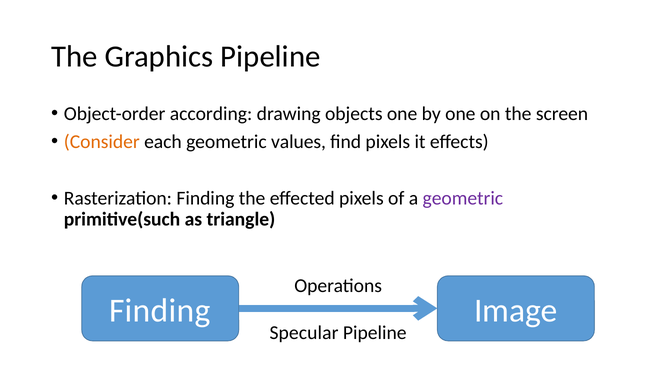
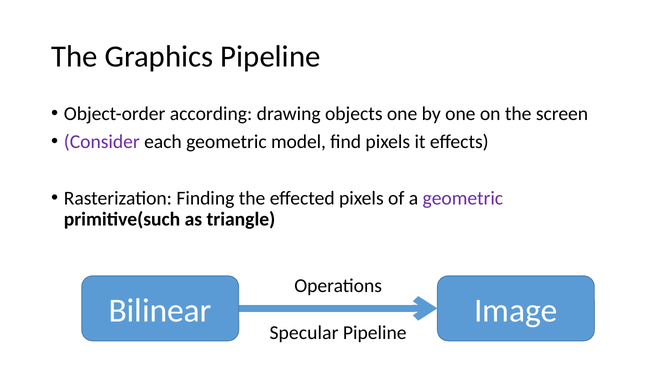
Consider colour: orange -> purple (102, 142)
values: values -> model (299, 142)
Finding: Finding -> Bilinear (160, 311)
